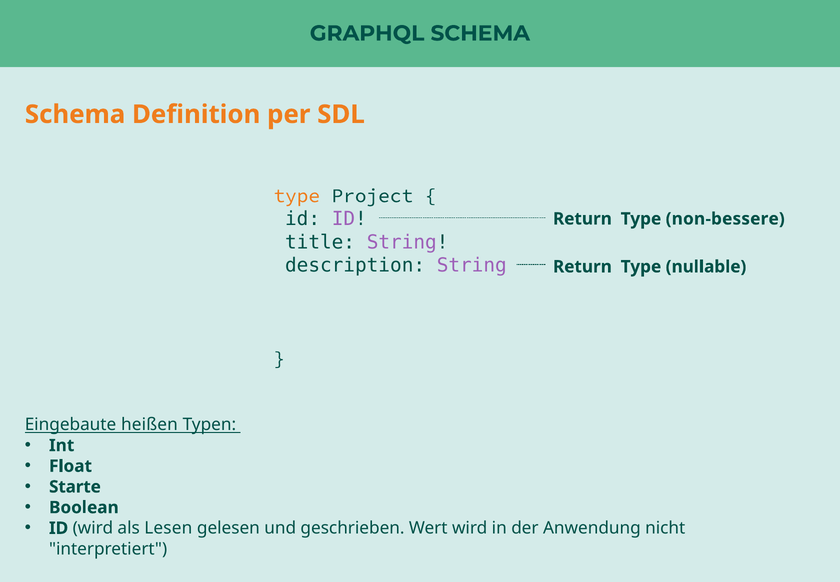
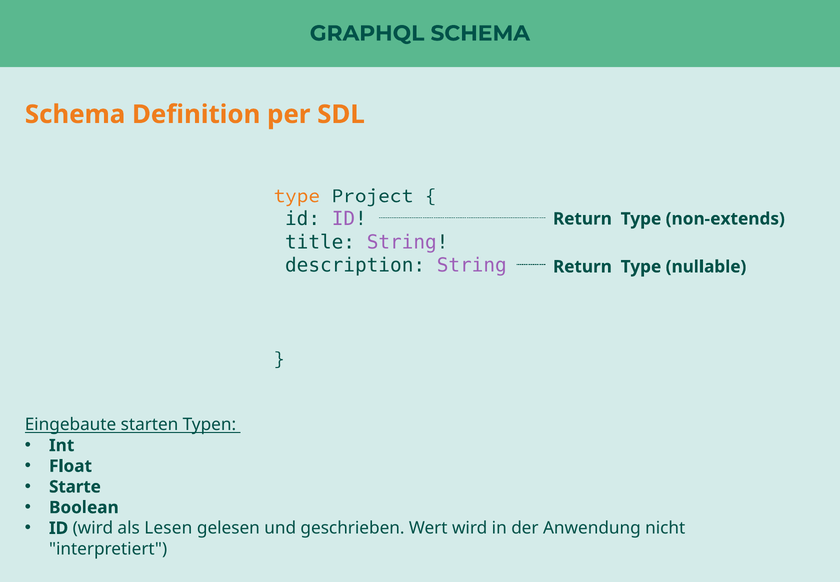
non-bessere: non-bessere -> non-extends (725, 219)
heißen: heißen -> starten (150, 424)
